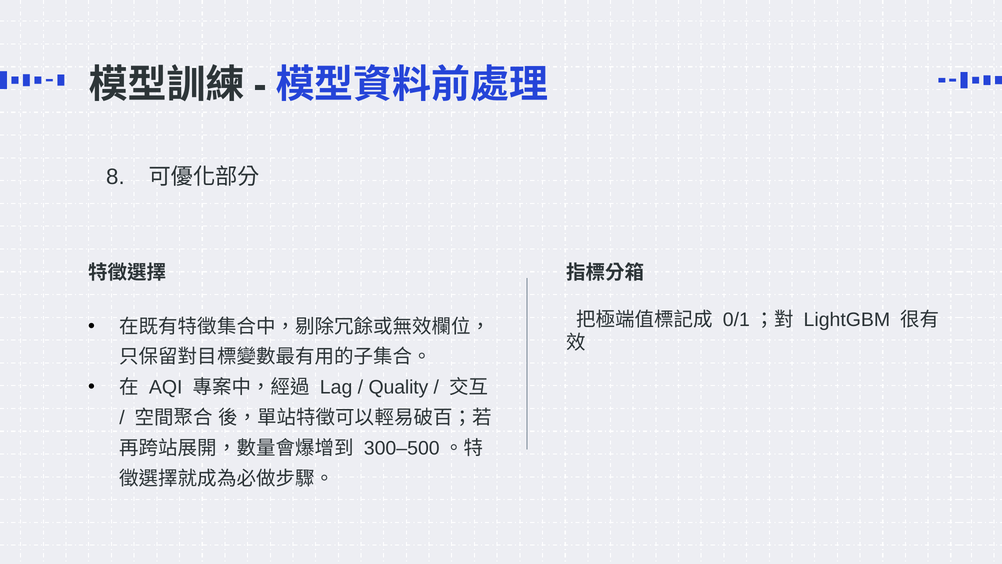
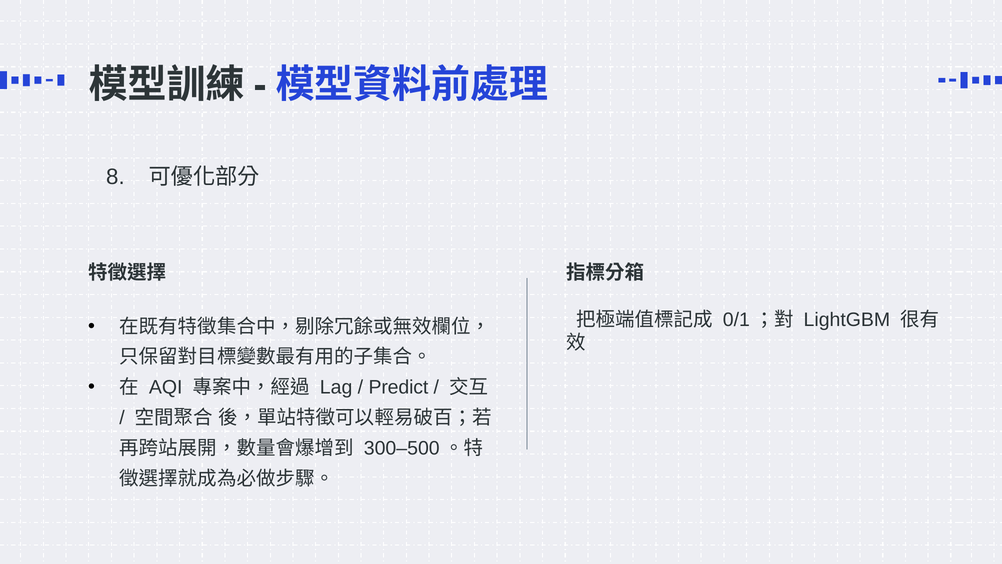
Quality: Quality -> Predict (398, 387)
